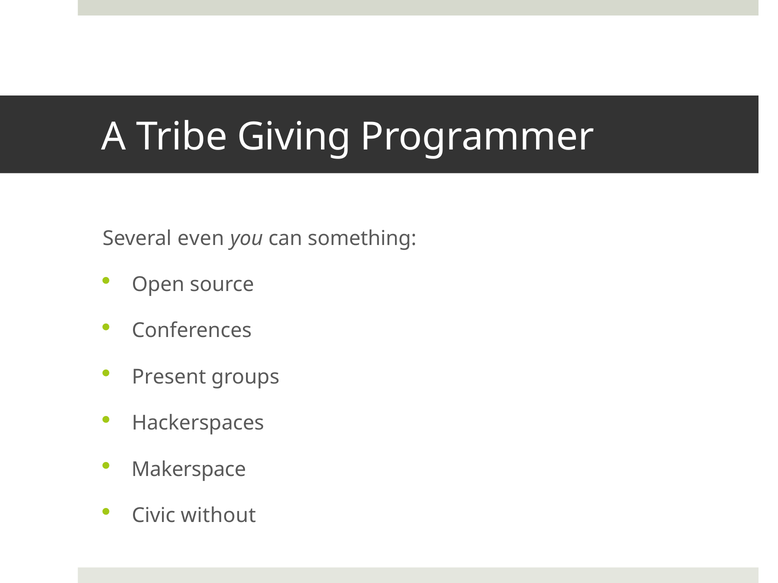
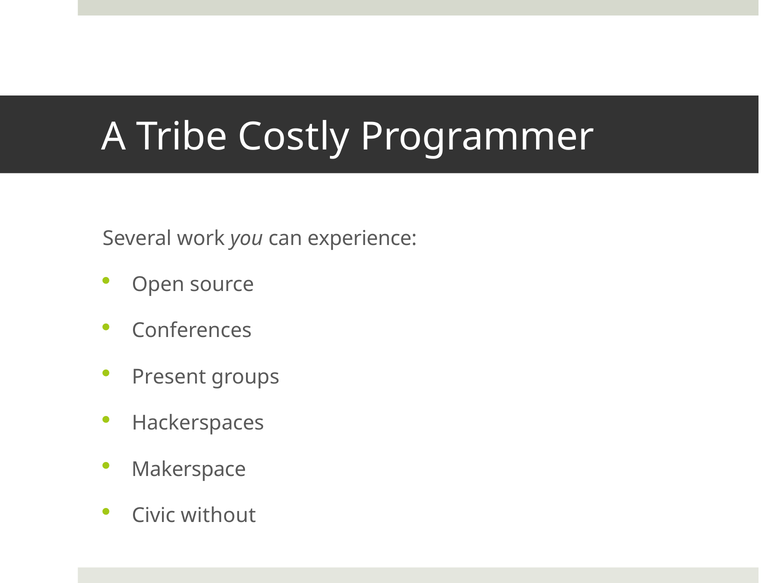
Giving: Giving -> Costly (294, 137)
even: even -> work (201, 238)
something: something -> experience (362, 238)
